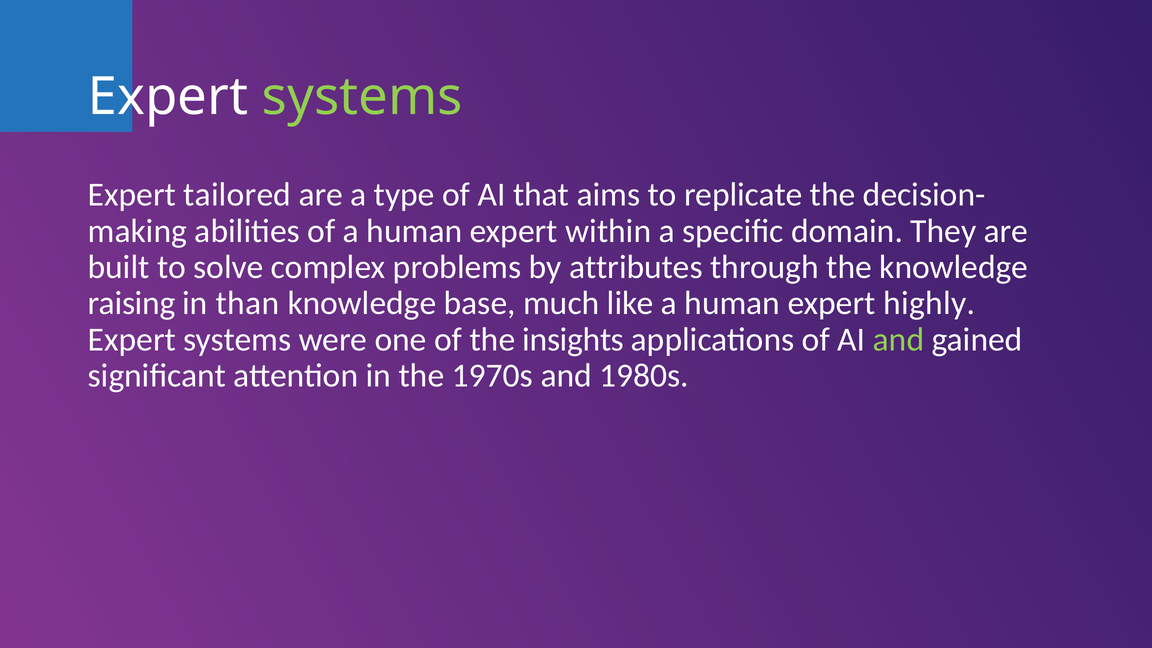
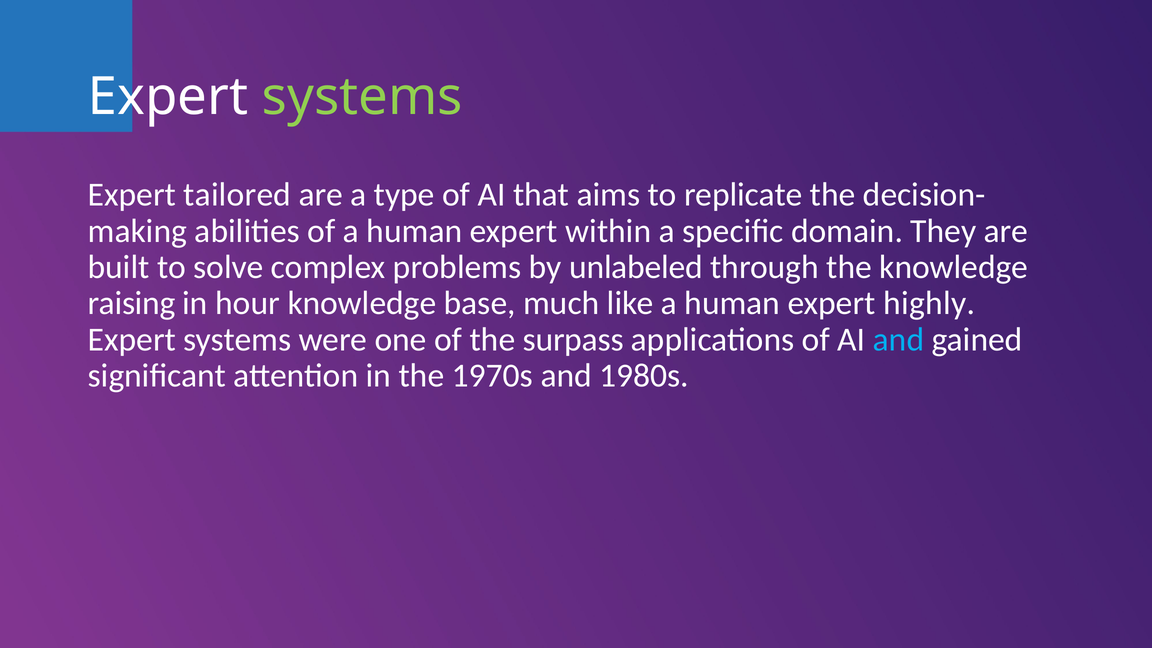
attributes: attributes -> unlabeled (636, 267)
than: than -> hour (248, 303)
insights: insights -> surpass (573, 340)
and colour: light green -> light blue (898, 340)
